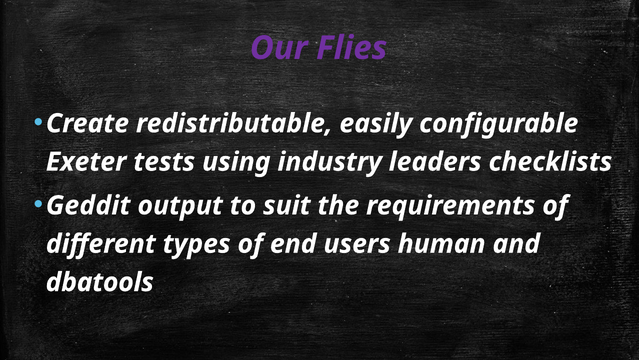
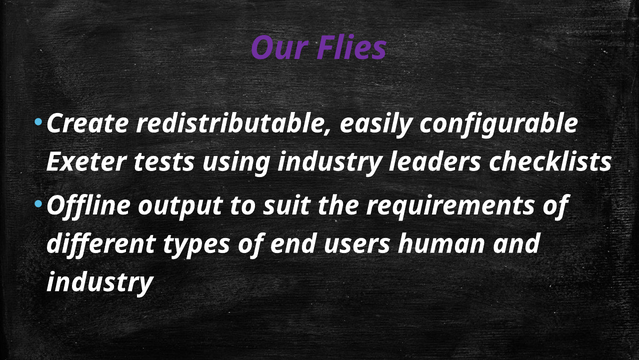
Geddit: Geddit -> Offline (88, 205)
dbatools: dbatools -> industry (99, 282)
